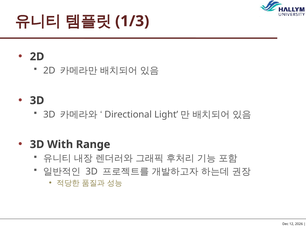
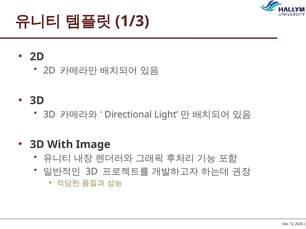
Range: Range -> Image (93, 145)
